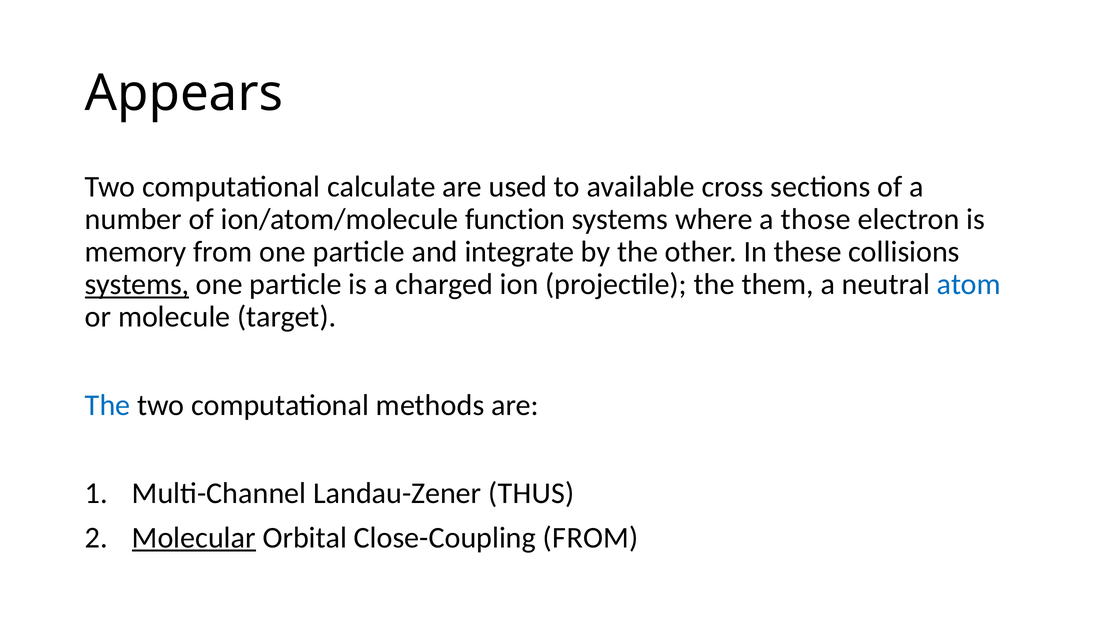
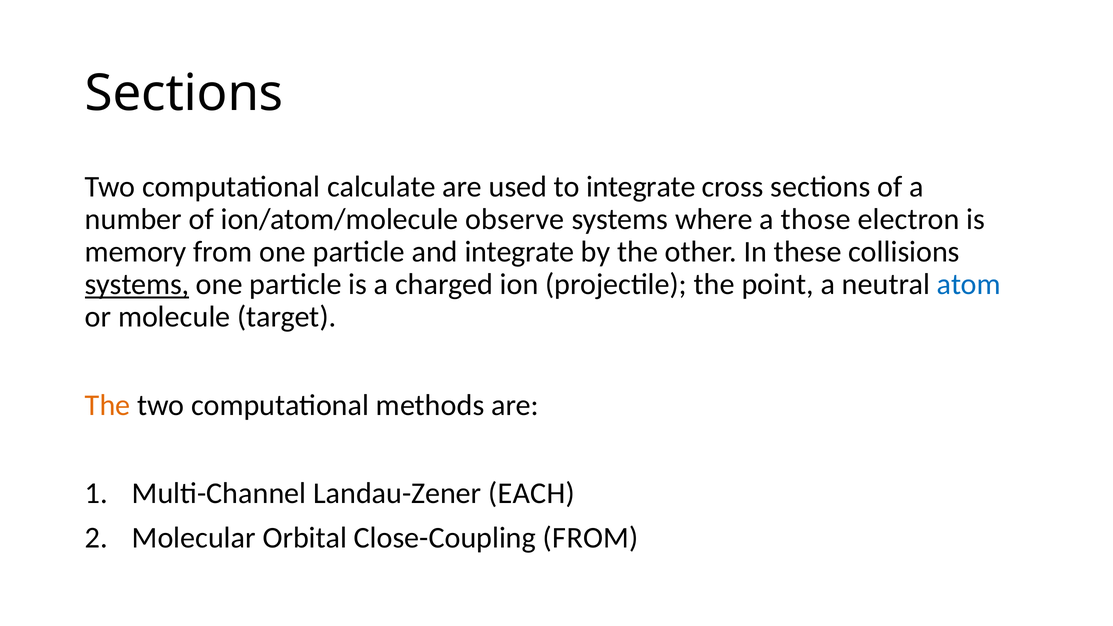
Appears: Appears -> Sections (184, 93)
to available: available -> integrate (641, 187)
function: function -> observe (515, 219)
them: them -> point (778, 285)
The colour: blue -> orange (108, 405)
THUS: THUS -> EACH (531, 494)
Molecular underline: present -> none (194, 538)
